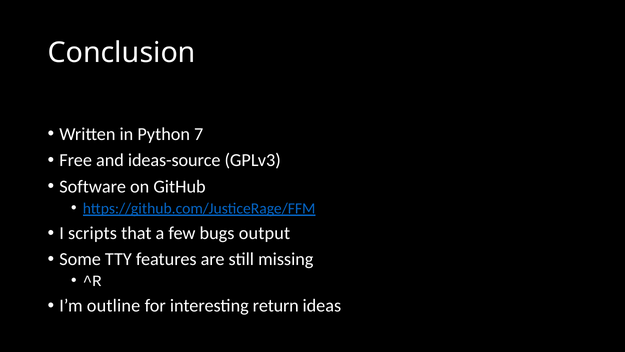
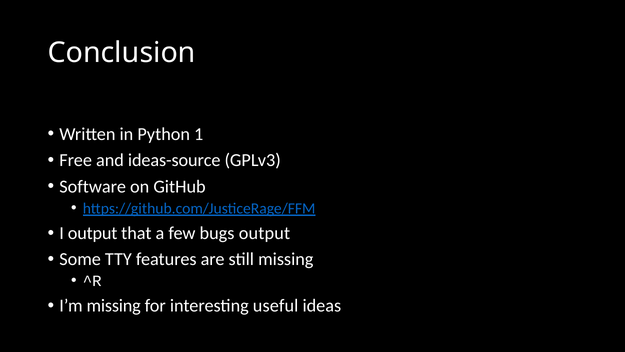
7: 7 -> 1 (199, 134)
I scripts: scripts -> output (93, 233)
I’m outline: outline -> missing (114, 305)
return: return -> useful (276, 305)
